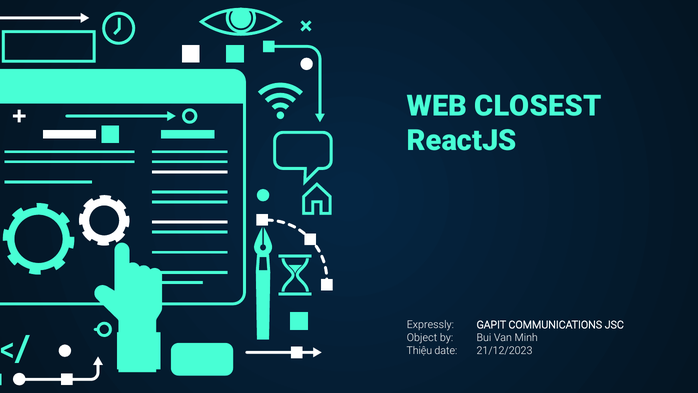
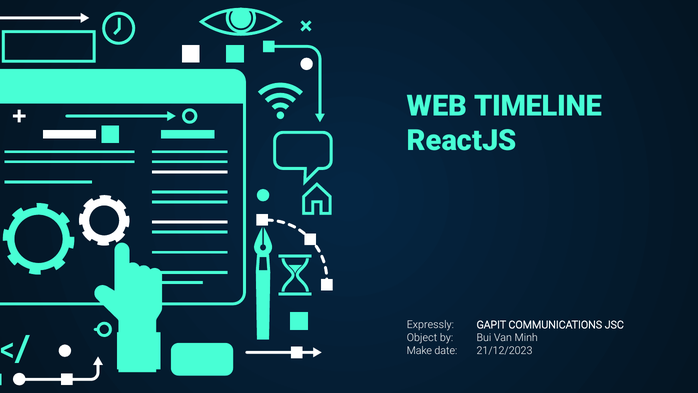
CLOSEST: CLOSEST -> TIMELINE (538, 106)
Thiệu: Thiệu -> Make (419, 350)
